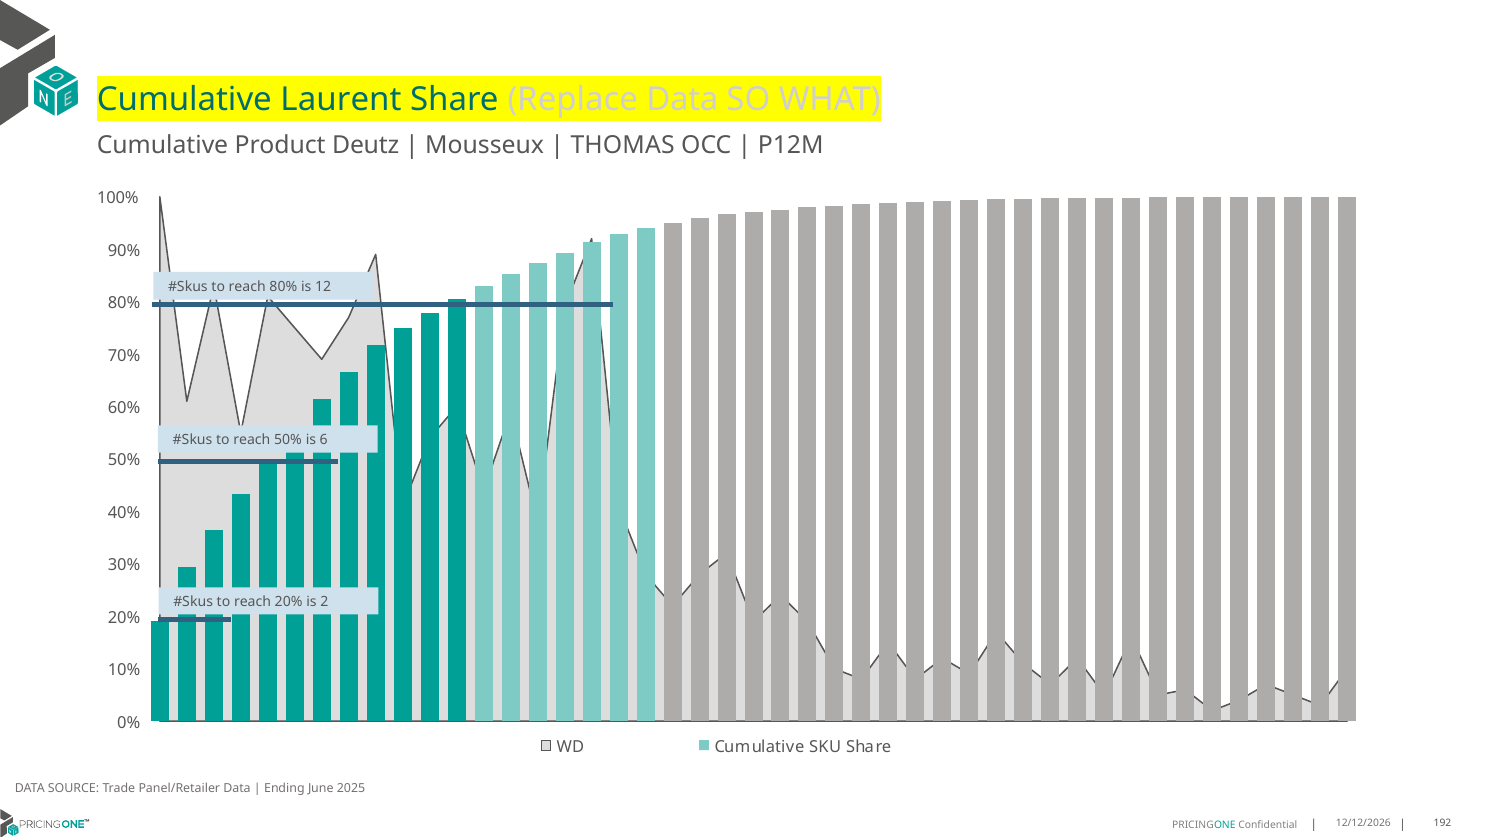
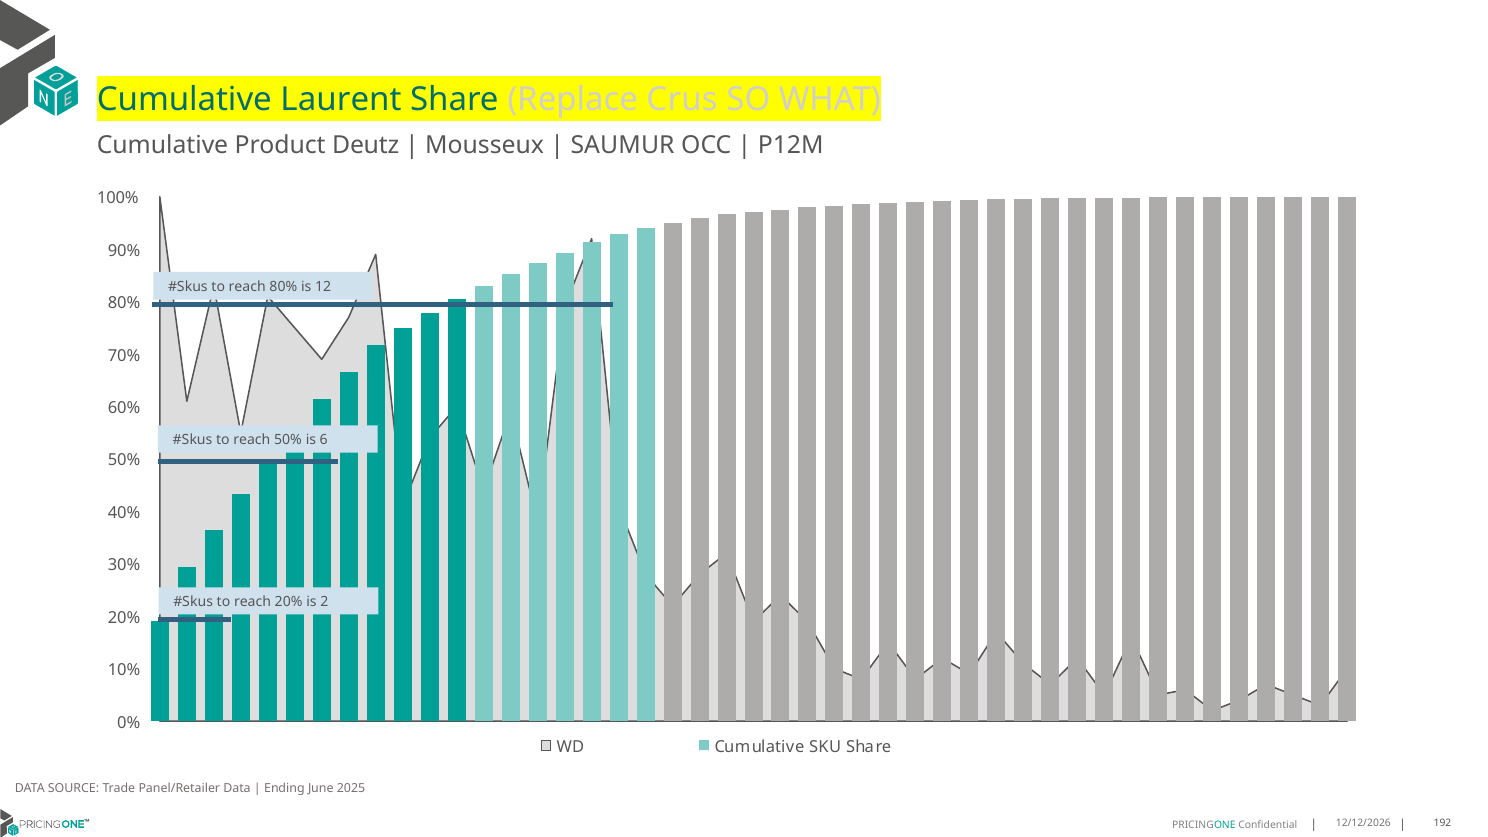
Replace Data: Data -> Crus (682, 100)
THOMAS: THOMAS -> SAUMUR (623, 145)
